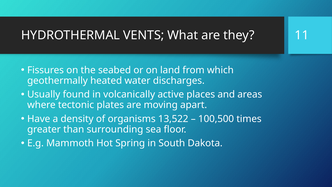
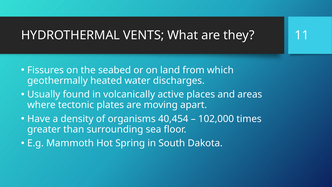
13,522: 13,522 -> 40,454 (173, 119)
100,500: 100,500 -> 102,000 (216, 119)
